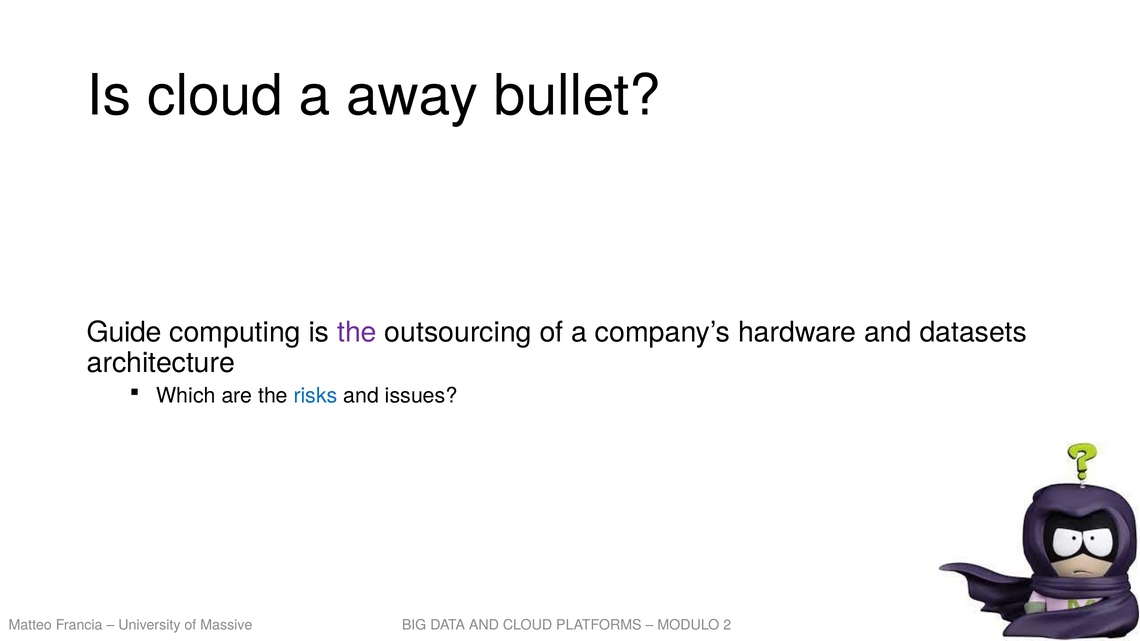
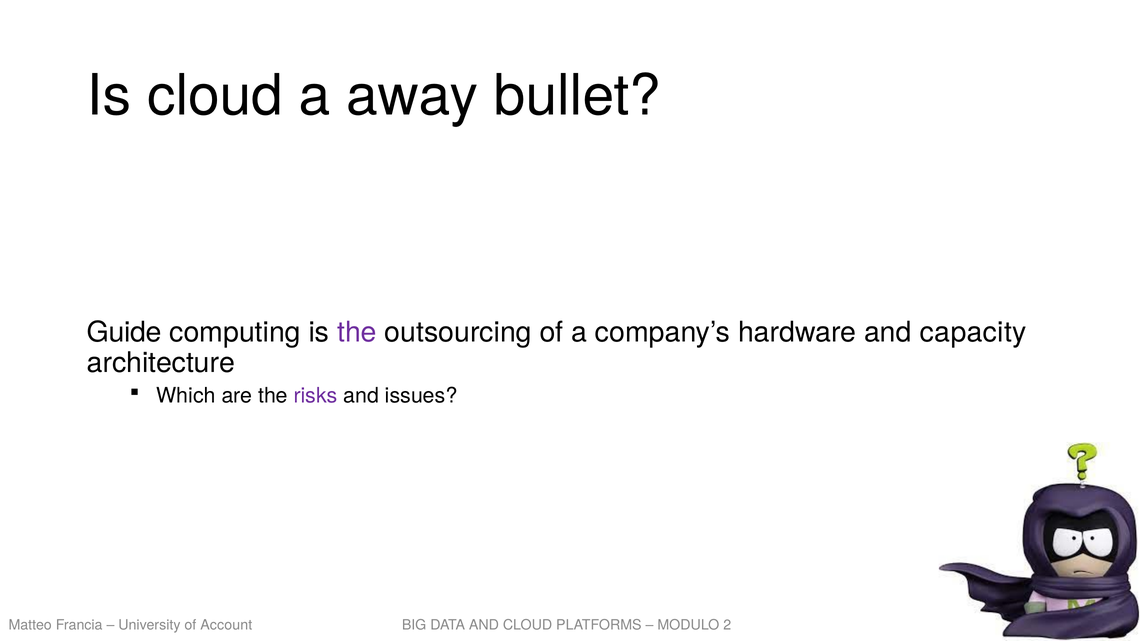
datasets: datasets -> capacity (973, 332)
risks colour: blue -> purple (316, 396)
Massive: Massive -> Account (226, 625)
